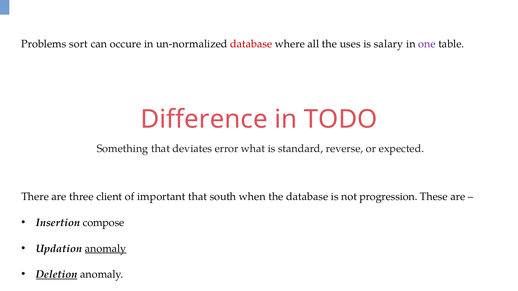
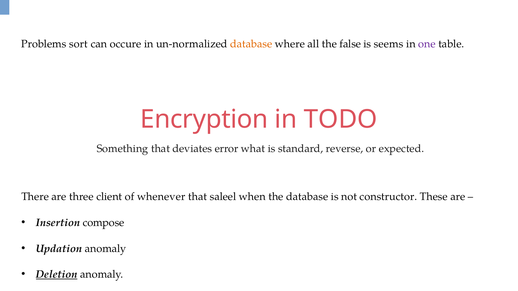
database colour: red -> orange (251, 44)
uses: uses -> false (350, 44)
salary: salary -> seems (389, 44)
Difference: Difference -> Encryption (204, 120)
important: important -> whenever (161, 197)
south: south -> saleel (223, 197)
progression: progression -> constructor (388, 197)
anomaly underline: present -> none (106, 249)
